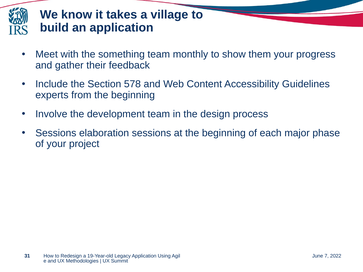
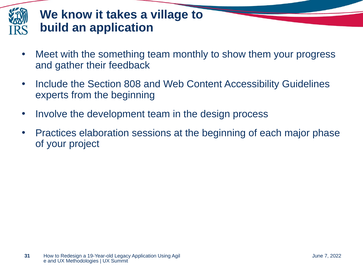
578: 578 -> 808 (132, 84)
Sessions: Sessions -> Practices (56, 133)
